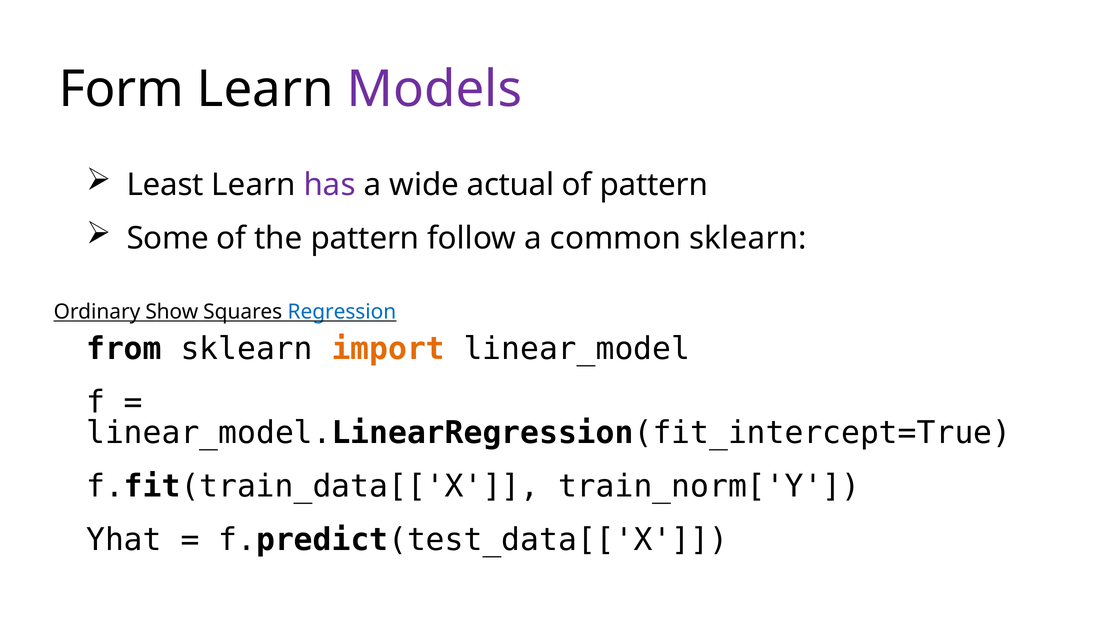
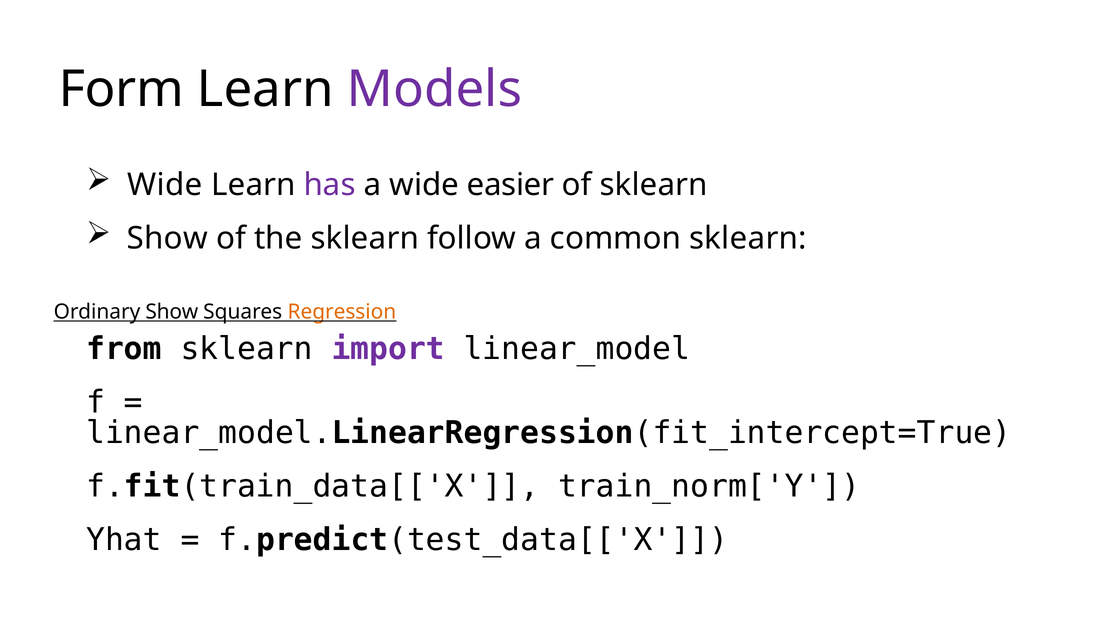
Least: Least -> Wide (165, 185)
actual: actual -> easier (511, 185)
of pattern: pattern -> sklearn (654, 185)
Some: Some -> Show (167, 239)
the pattern: pattern -> sklearn (365, 239)
Regression colour: blue -> orange (342, 312)
import colour: orange -> purple (388, 349)
